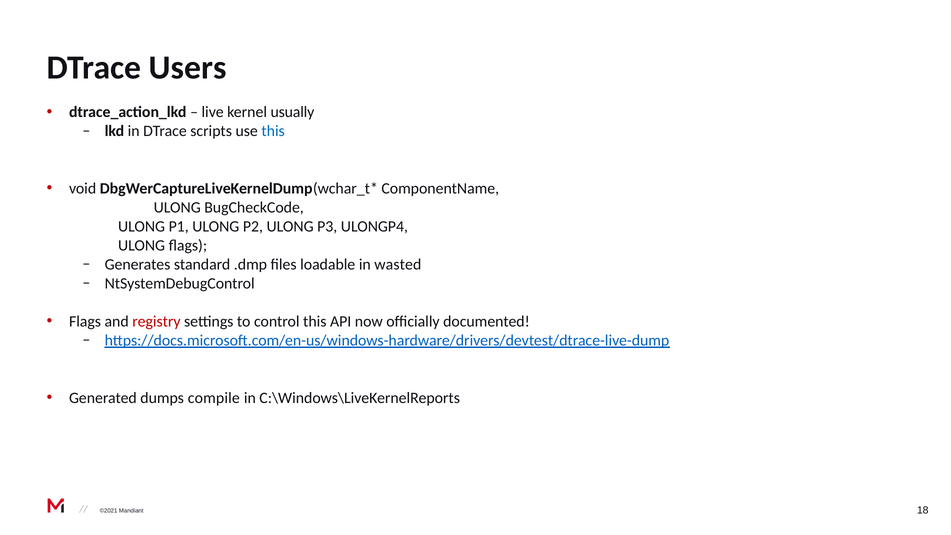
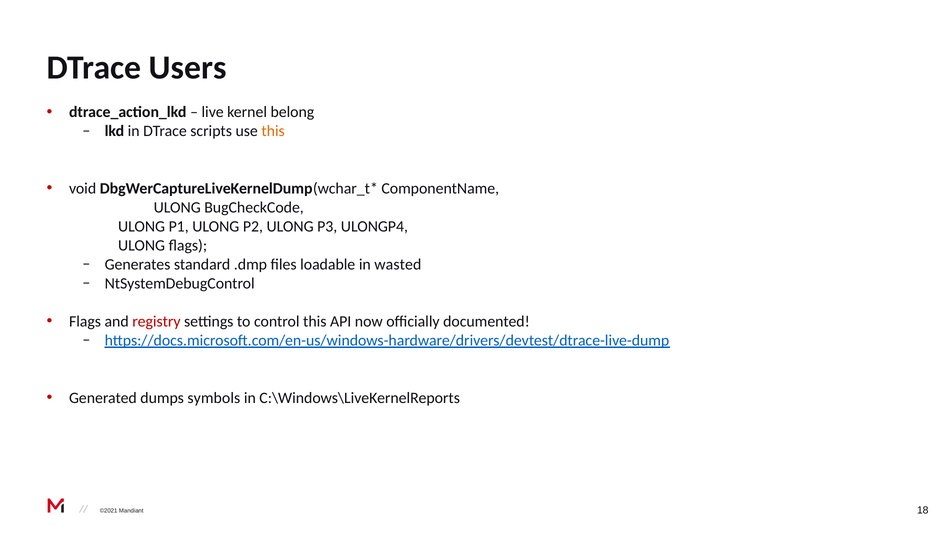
usually: usually -> belong (292, 112)
this colour: blue -> orange (273, 131)
compile: compile -> symbols (214, 398)
